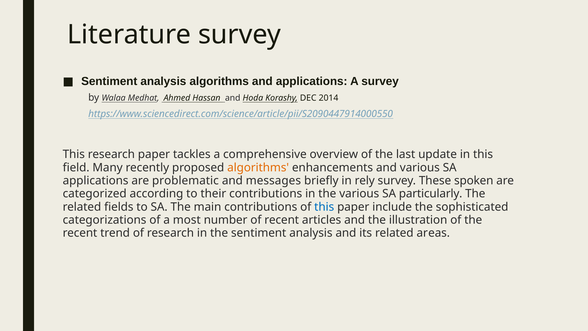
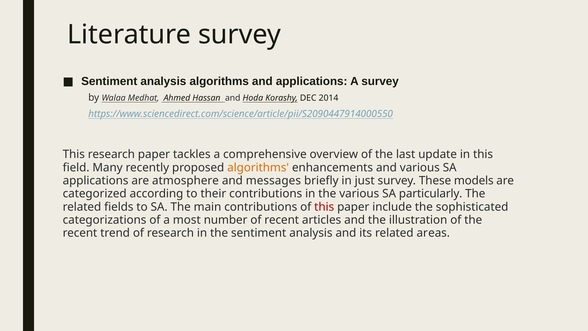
problematic: problematic -> atmosphere (185, 181)
rely: rely -> just (365, 181)
spoken: spoken -> models (474, 181)
this colour: blue -> red (324, 207)
